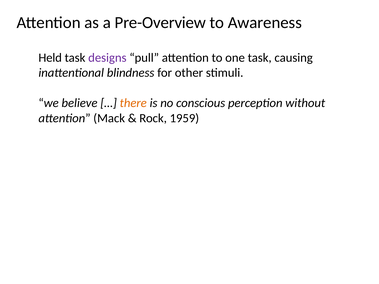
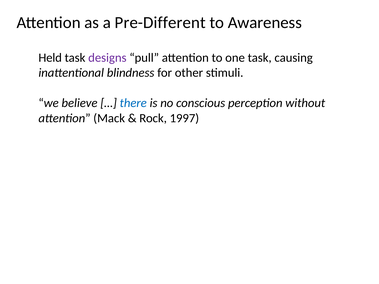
Pre-Overview: Pre-Overview -> Pre-Different (160, 23)
there colour: orange -> blue (133, 103)
1959: 1959 -> 1997 (184, 118)
